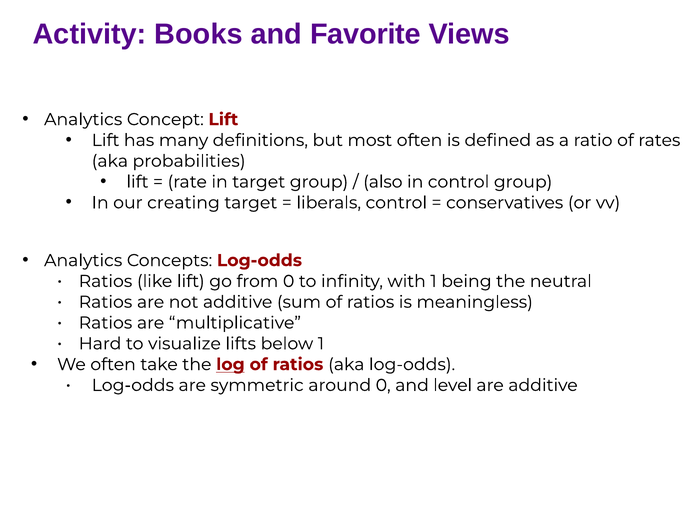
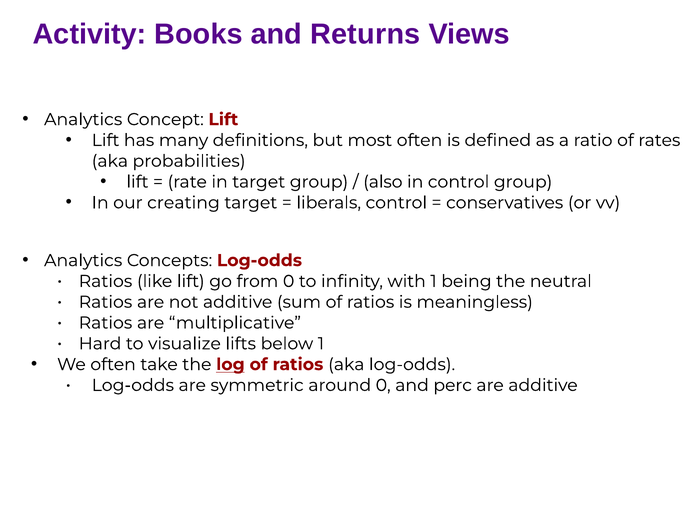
Favorite: Favorite -> Returns (365, 34)
level: level -> perc (453, 385)
